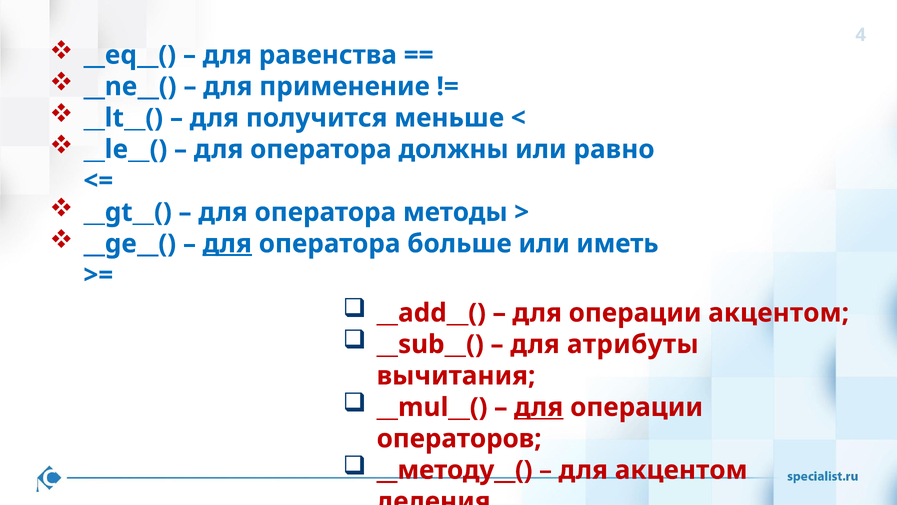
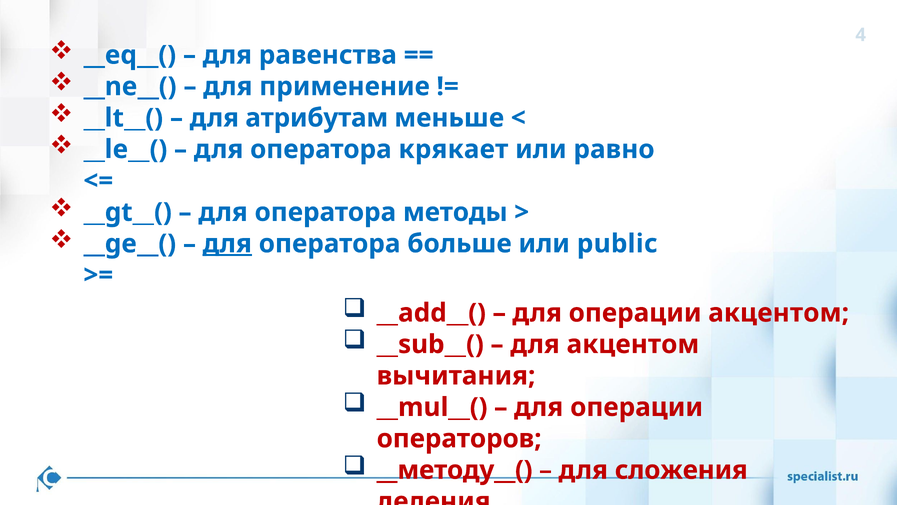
получится: получится -> атрибутам (317, 118)
должны: должны -> крякает (453, 149)
иметь: иметь -> public (617, 244)
для атрибуты: атрибуты -> акцентом (633, 344)
для underline: present -> none (539, 407)
для акцентом: акцентом -> сложения (681, 470)
